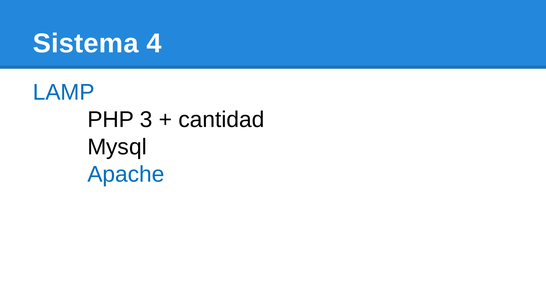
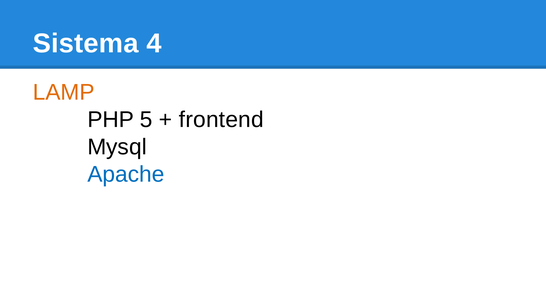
LAMP colour: blue -> orange (64, 92)
3: 3 -> 5 (146, 120)
cantidad: cantidad -> frontend (221, 120)
